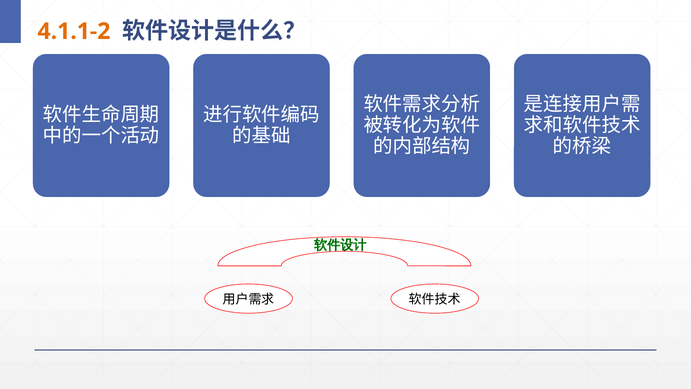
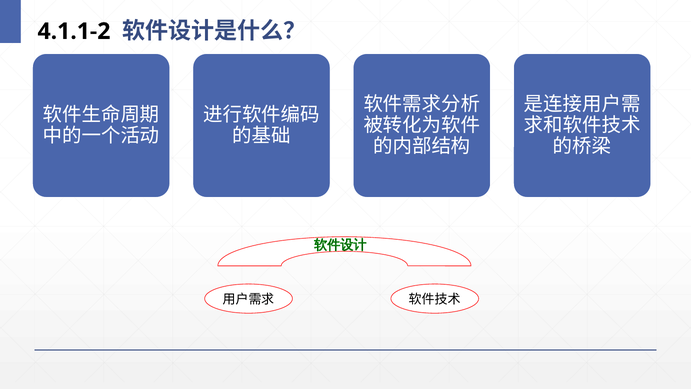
4.1.1-2 colour: orange -> black (74, 31)
